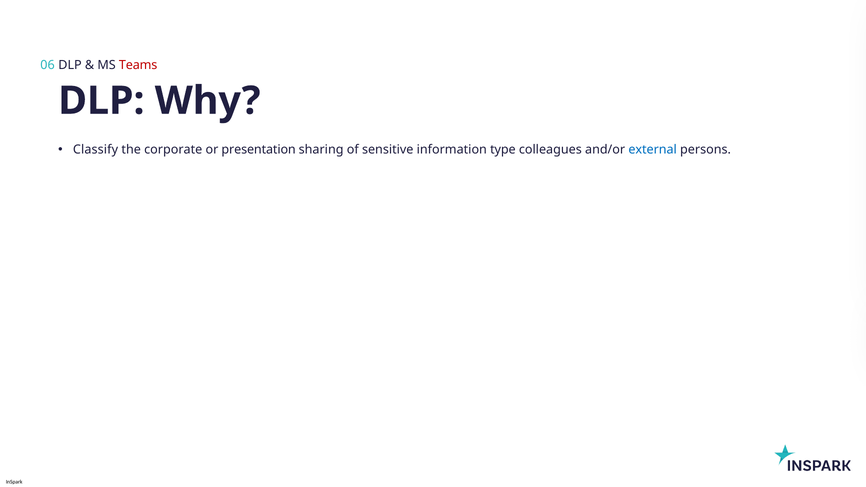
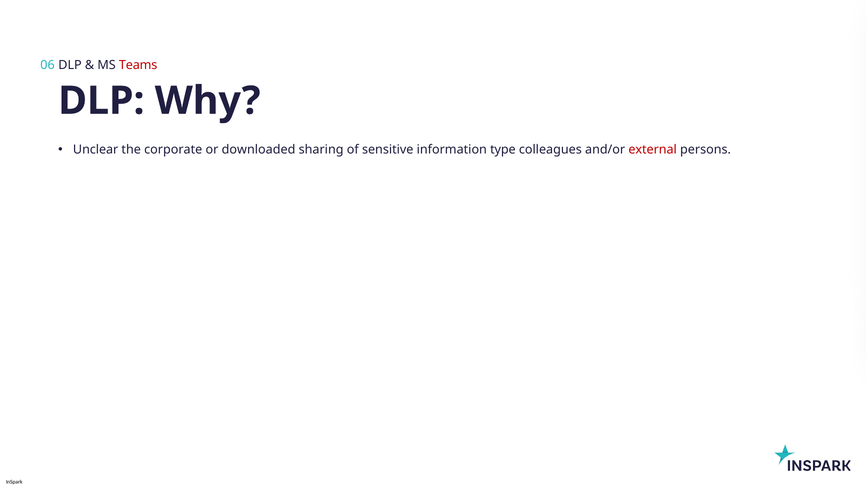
Classify: Classify -> Unclear (96, 150)
presentation: presentation -> downloaded (259, 150)
external colour: blue -> red (653, 150)
